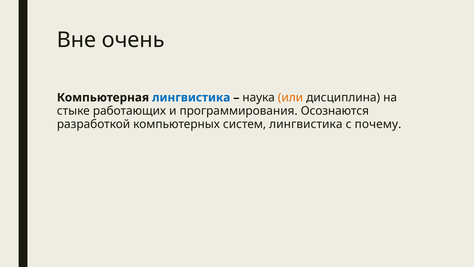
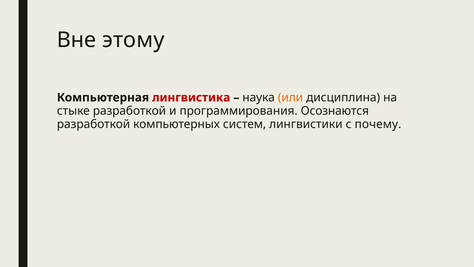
очень: очень -> этому (133, 40)
лингвистика colour: blue -> red (191, 97)
стыке работающих: работающих -> разработкой (129, 111)
систем лингвистика: лингвистика -> лингвистики (306, 124)
